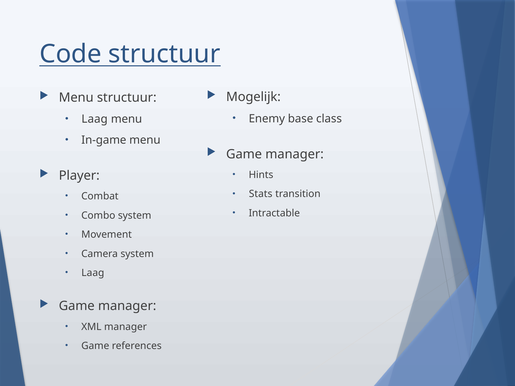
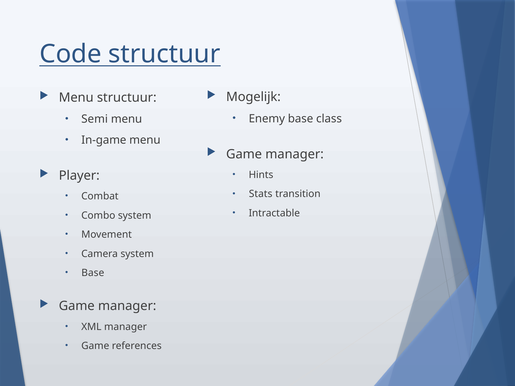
Laag: Laag -> Semi (95, 119)
Laag: Laag -> Base (93, 273)
